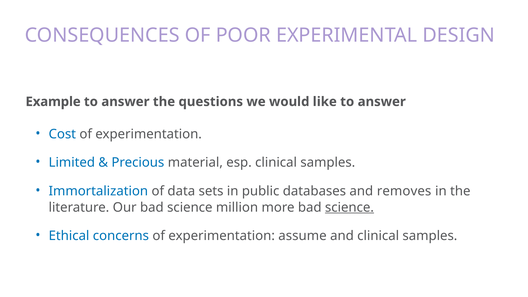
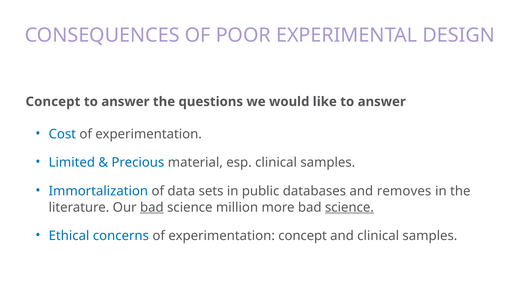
Example: Example -> Concept (53, 102)
bad underline: none -> present (152, 207)
experimentation assume: assume -> concept (303, 236)
